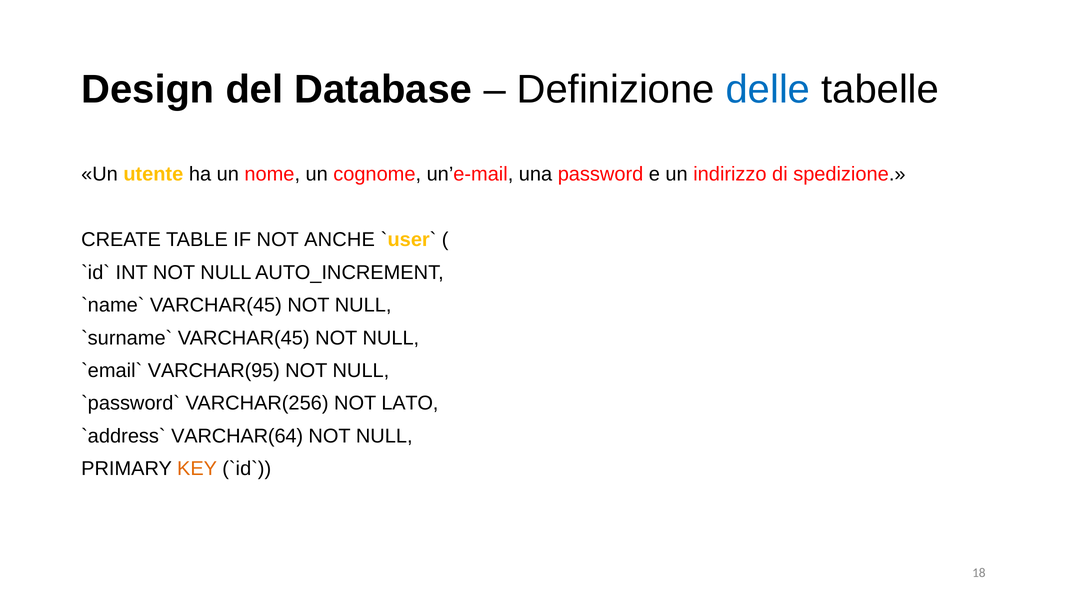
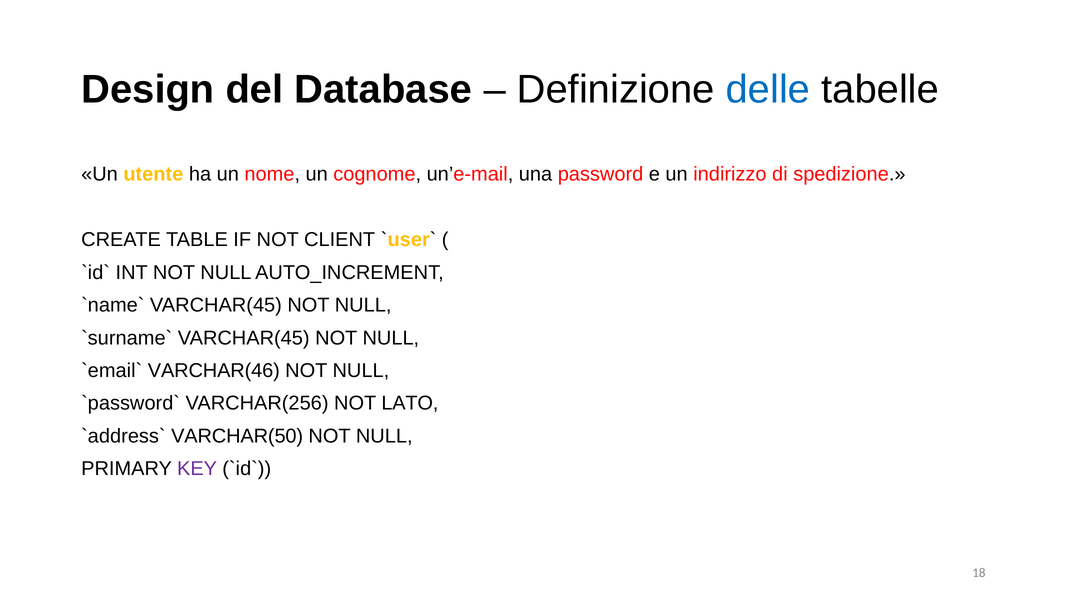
ANCHE: ANCHE -> CLIENT (340, 240)
VARCHAR(95: VARCHAR(95 -> VARCHAR(46 (214, 371)
VARCHAR(64: VARCHAR(64 -> VARCHAR(50 (237, 436)
KEY colour: orange -> purple (197, 469)
